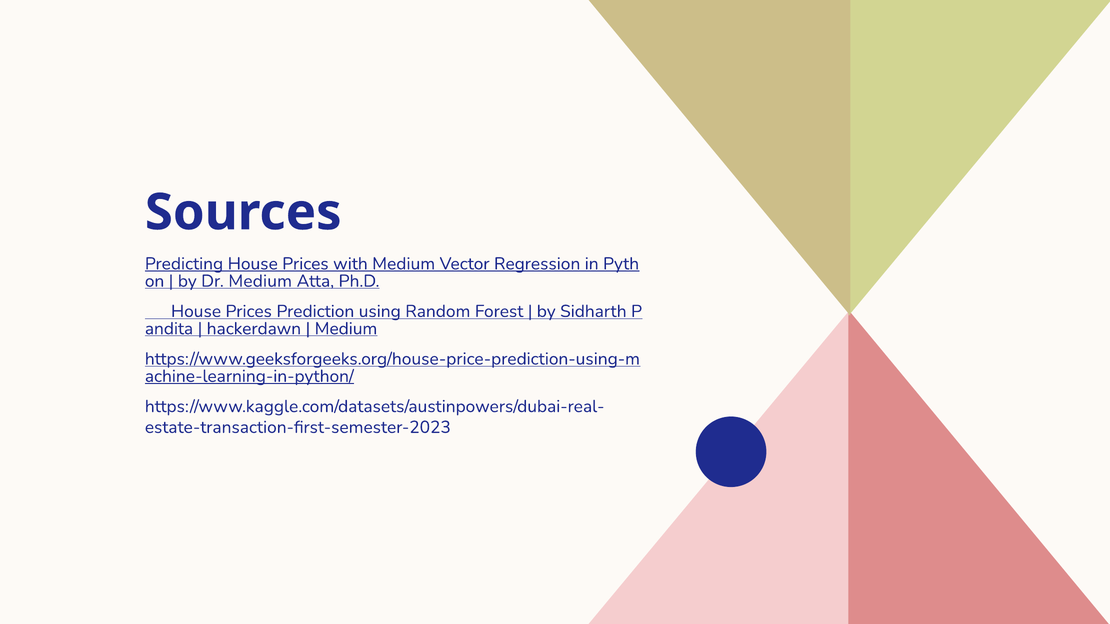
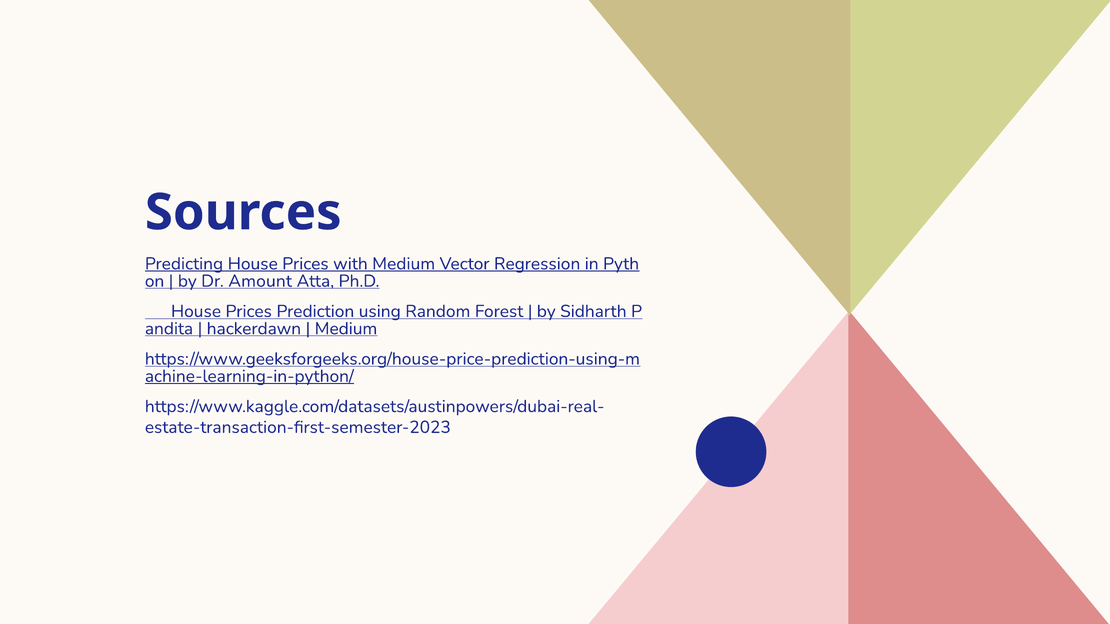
Dr Medium: Medium -> Amount (260, 281)
